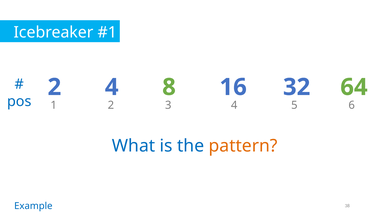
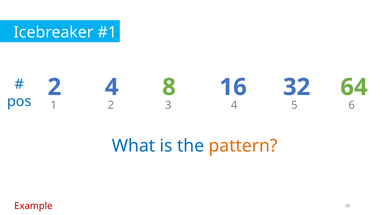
Example colour: blue -> red (33, 206)
